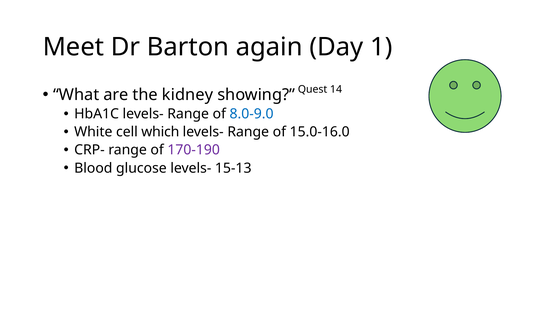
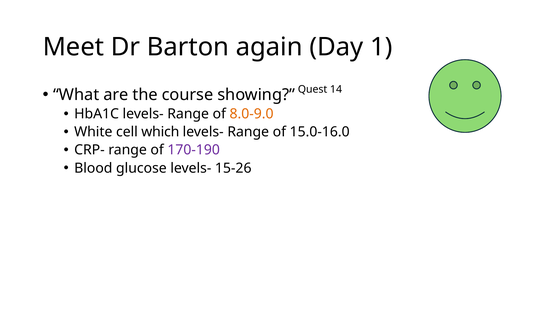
kidney: kidney -> course (188, 95)
8.0-9.0 colour: blue -> orange (252, 114)
15-13: 15-13 -> 15-26 (233, 168)
